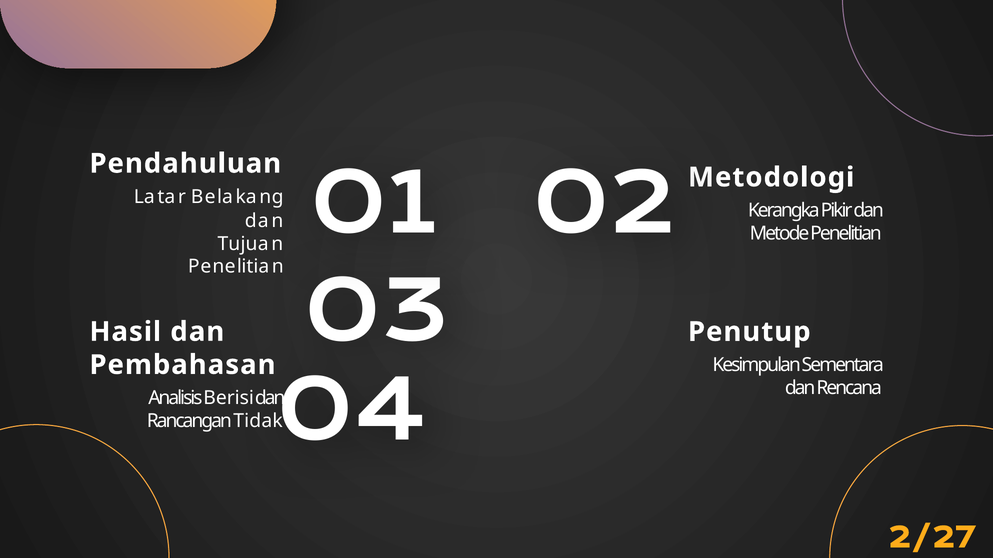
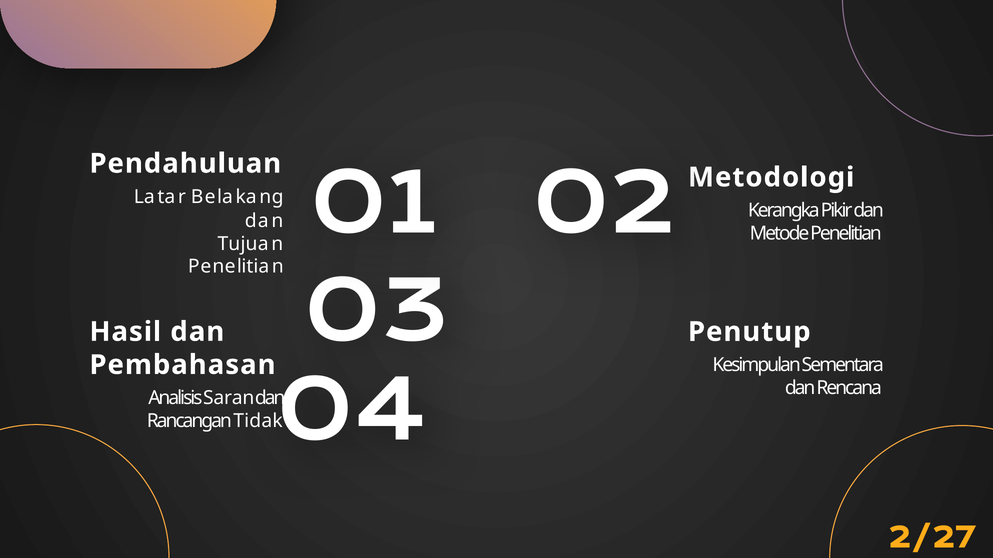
Berisi: Berisi -> Saran (229, 398)
